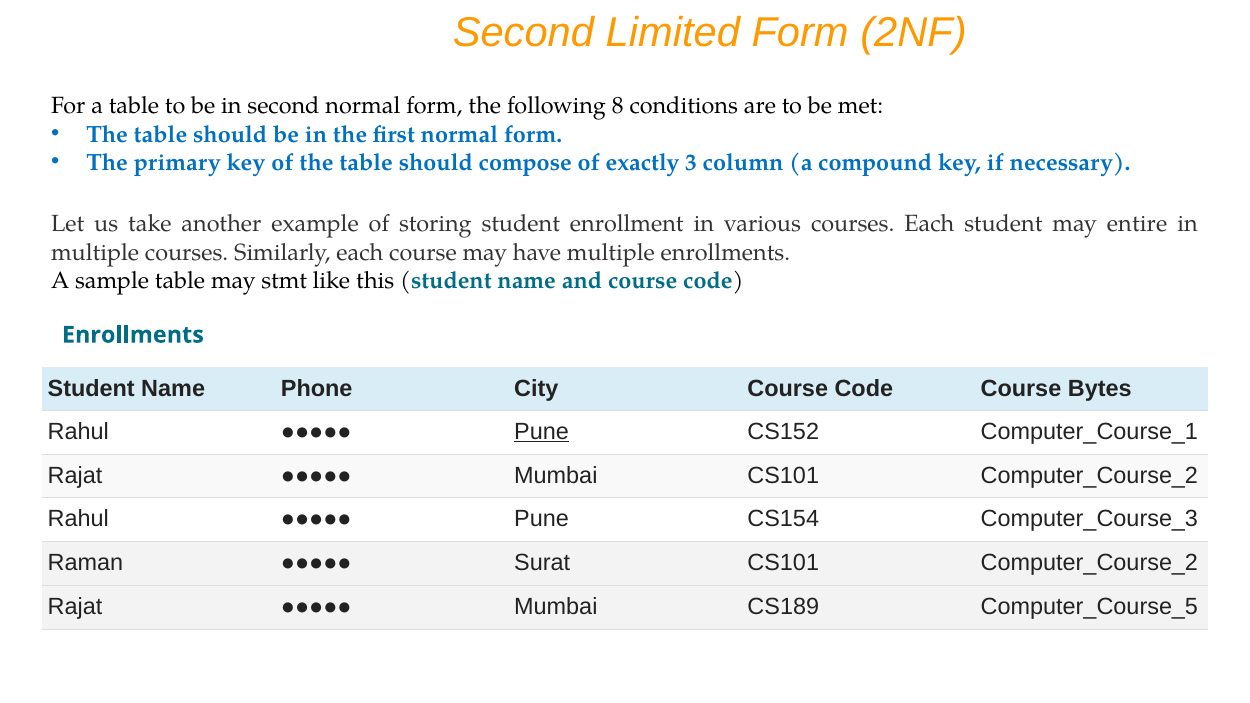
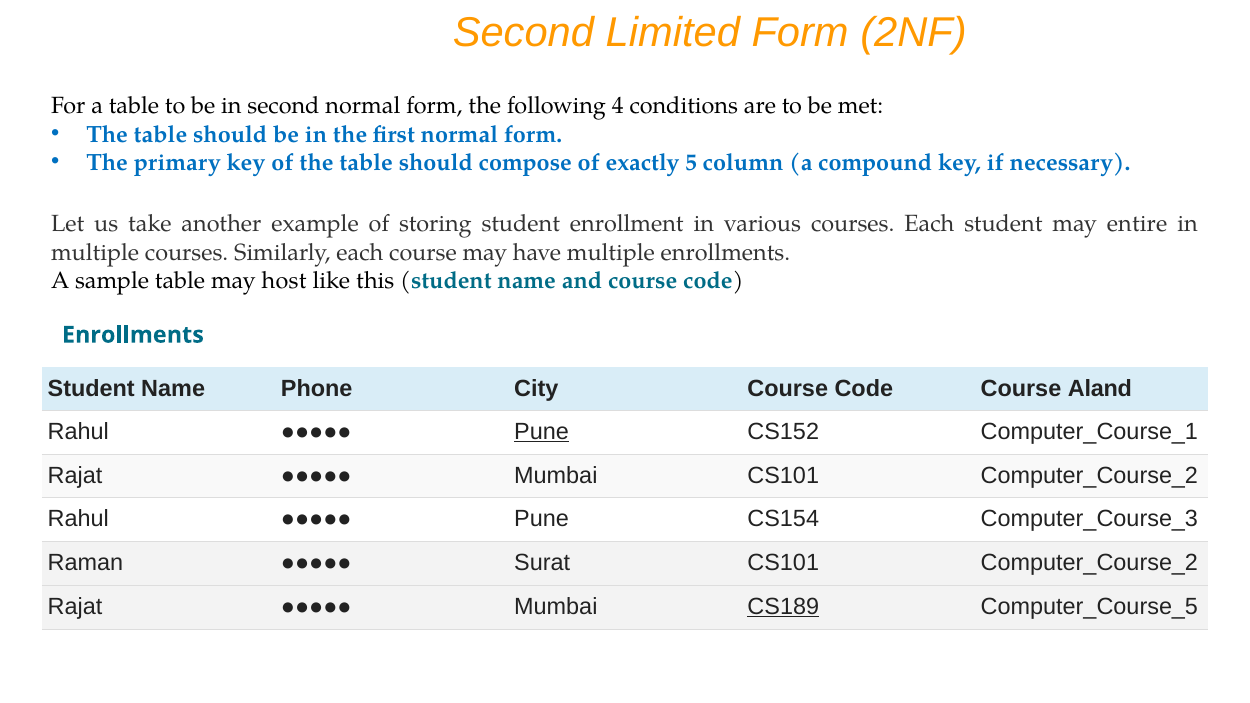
8: 8 -> 4 (618, 106)
3: 3 -> 5 (691, 162)
stmt: stmt -> host (284, 280)
Bytes: Bytes -> Aland (1100, 389)
CS189 underline: none -> present (783, 607)
